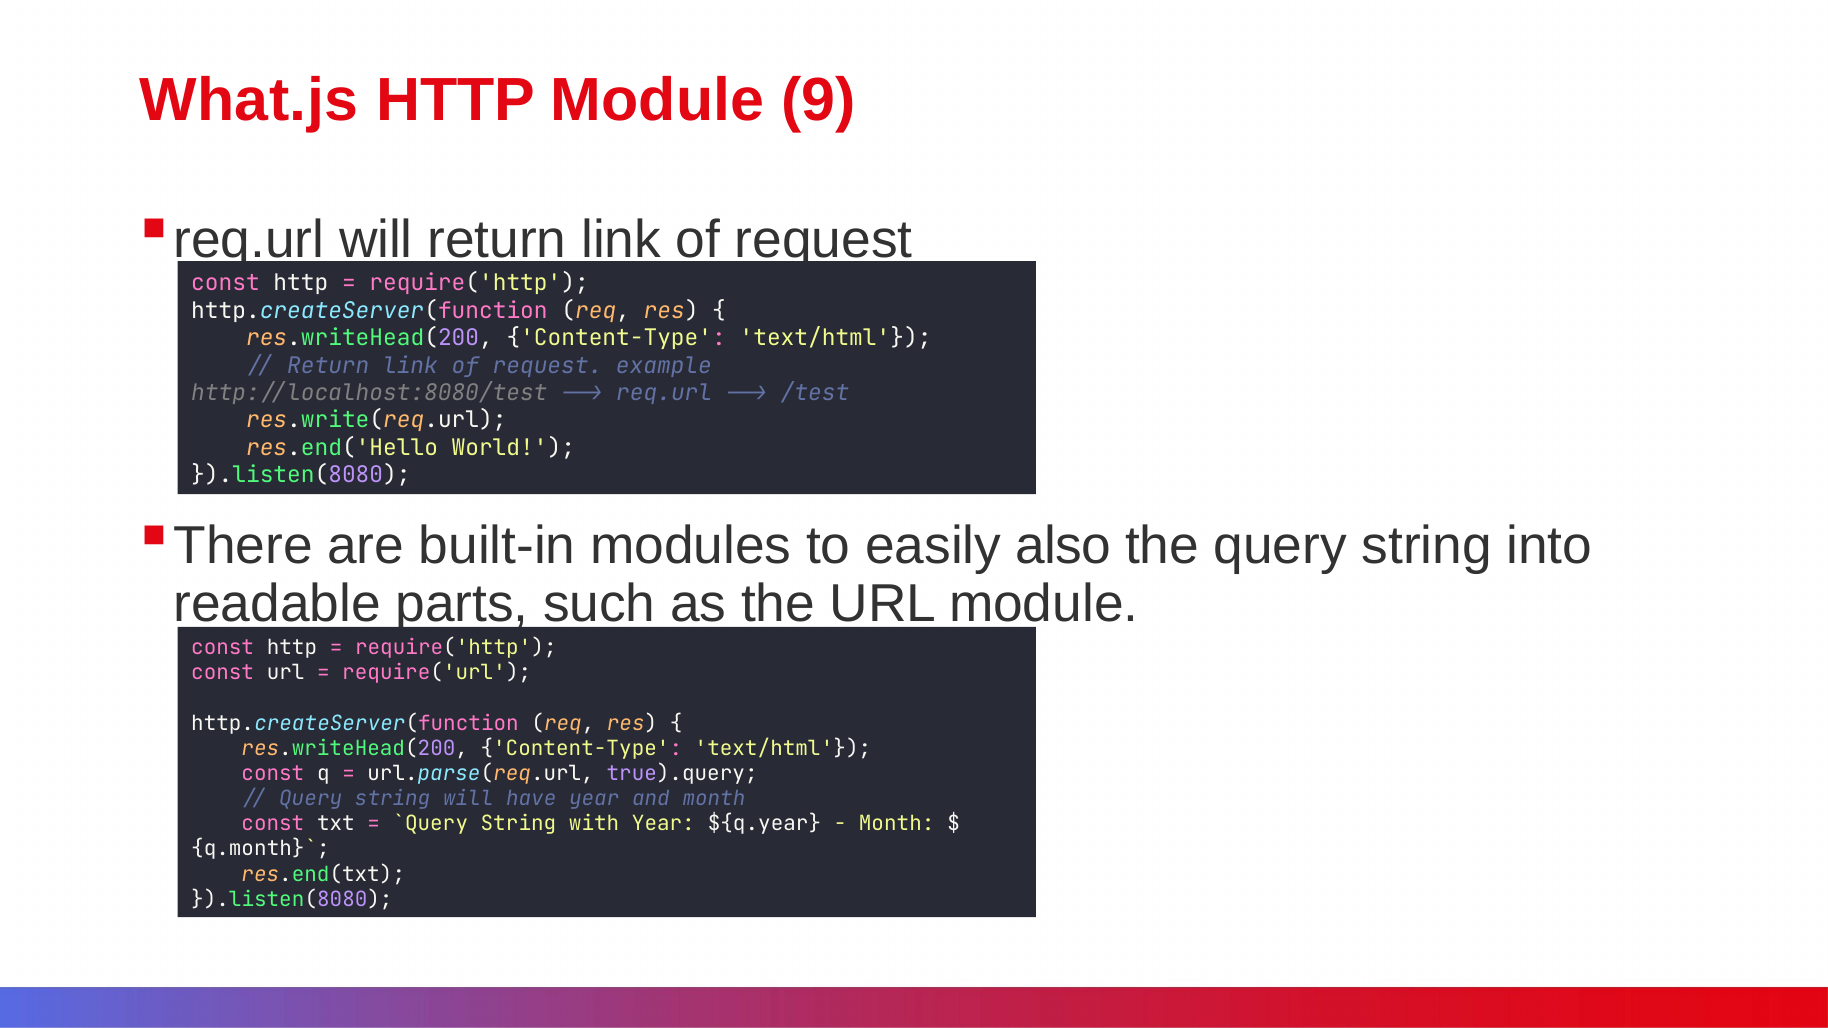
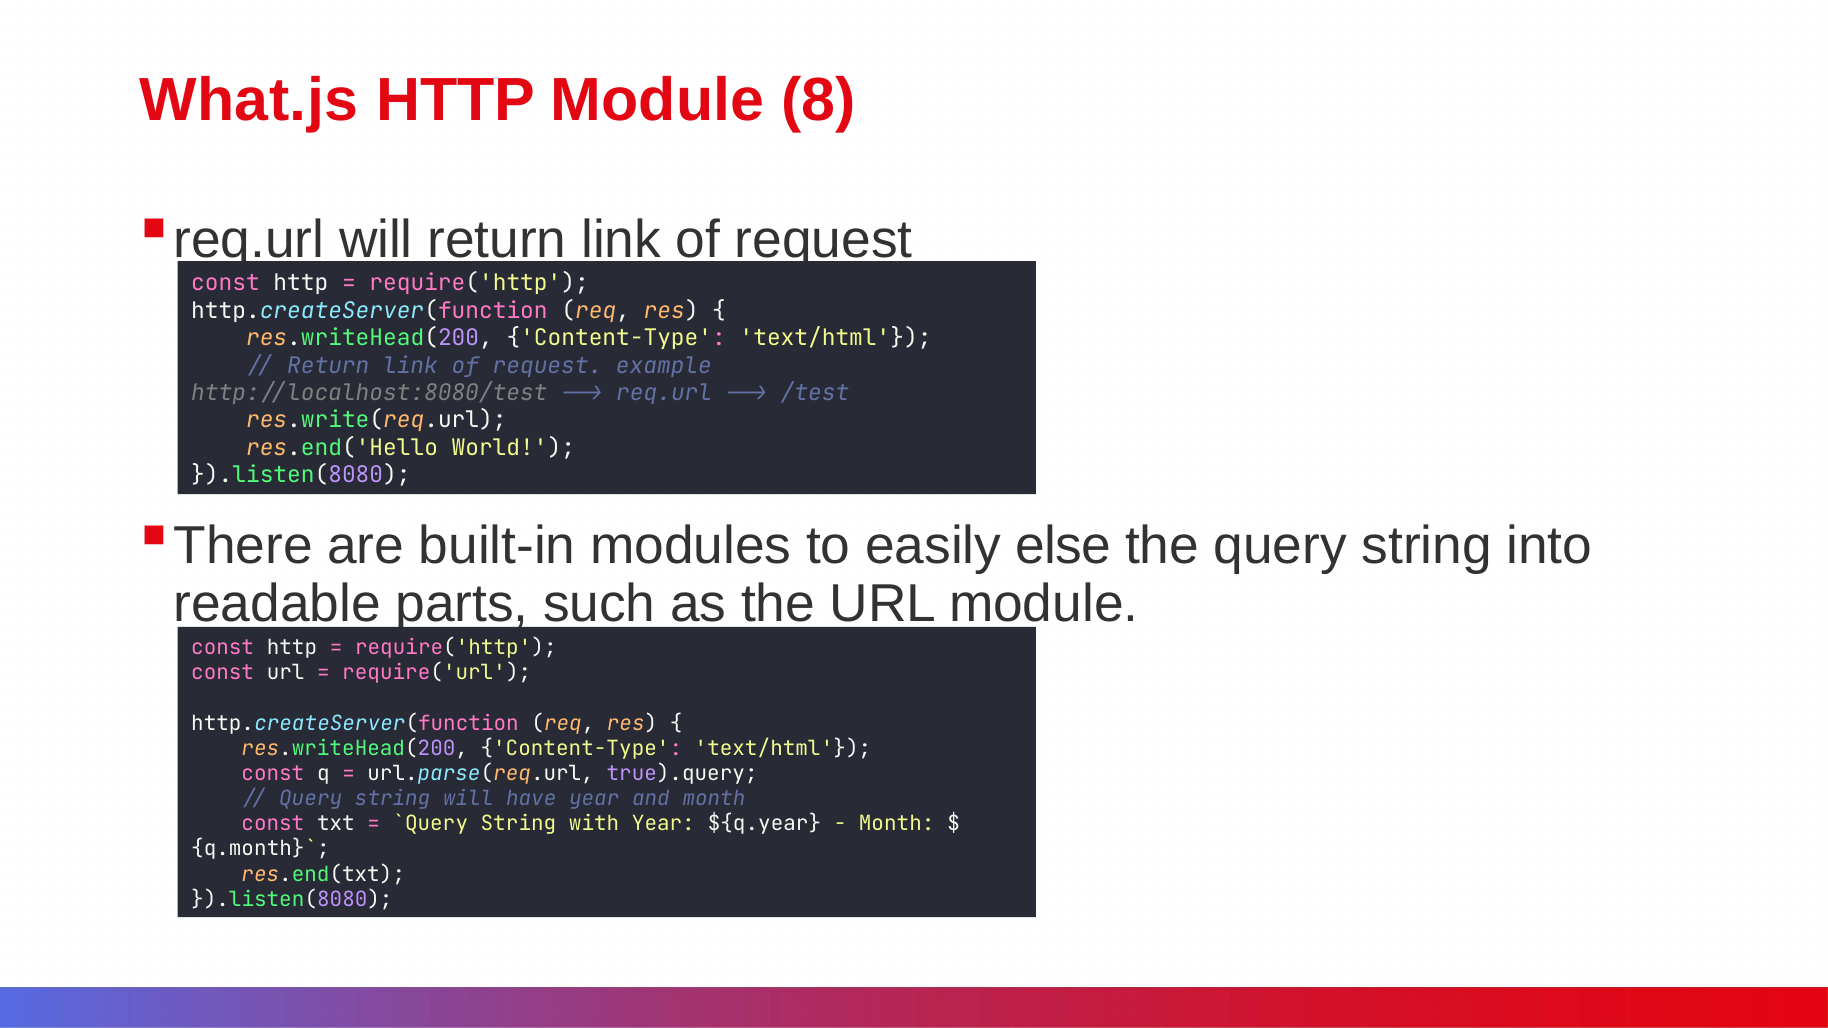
9: 9 -> 8 (818, 100)
also: also -> else (1063, 546)
